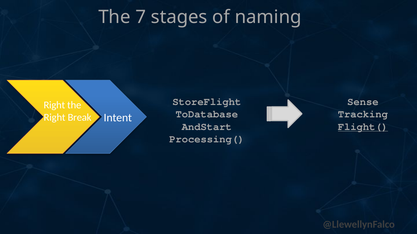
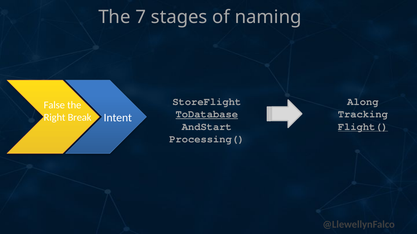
Sense: Sense -> Along (363, 102)
Right: Right -> False (54, 105)
ToDatabase underline: none -> present (207, 114)
